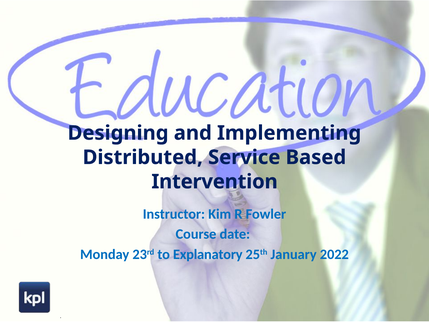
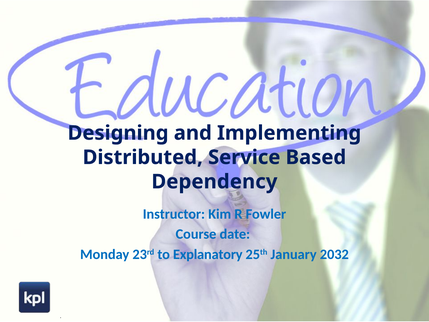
Intervention: Intervention -> Dependency (214, 182)
2022: 2022 -> 2032 (334, 254)
